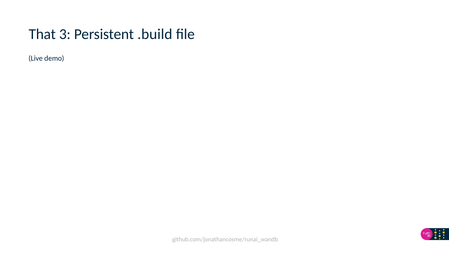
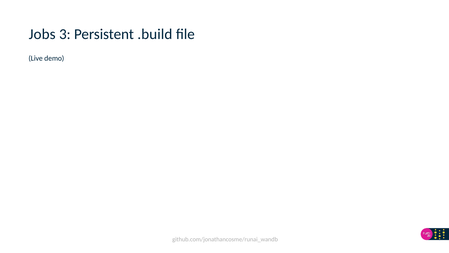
That: That -> Jobs (42, 34)
